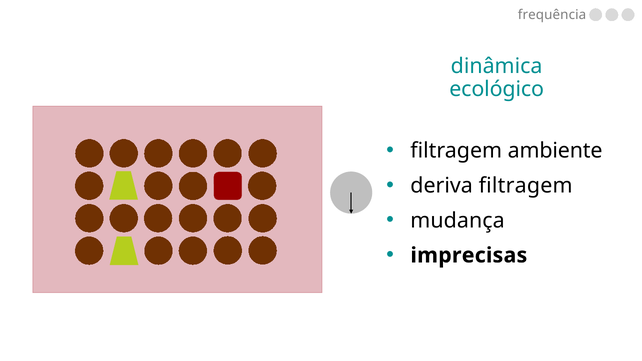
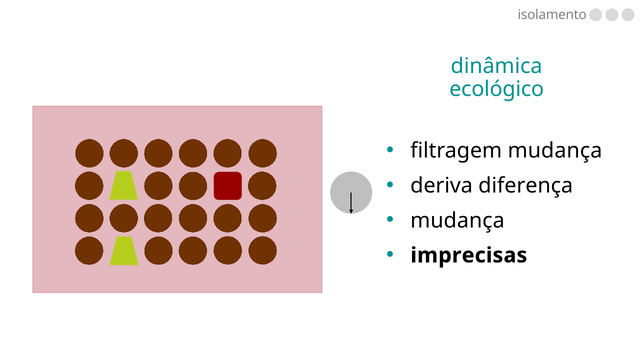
frequência: frequência -> isolamento (552, 15)
filtragem ambiente: ambiente -> mudança (555, 151)
deriva filtragem: filtragem -> diferença (526, 186)
